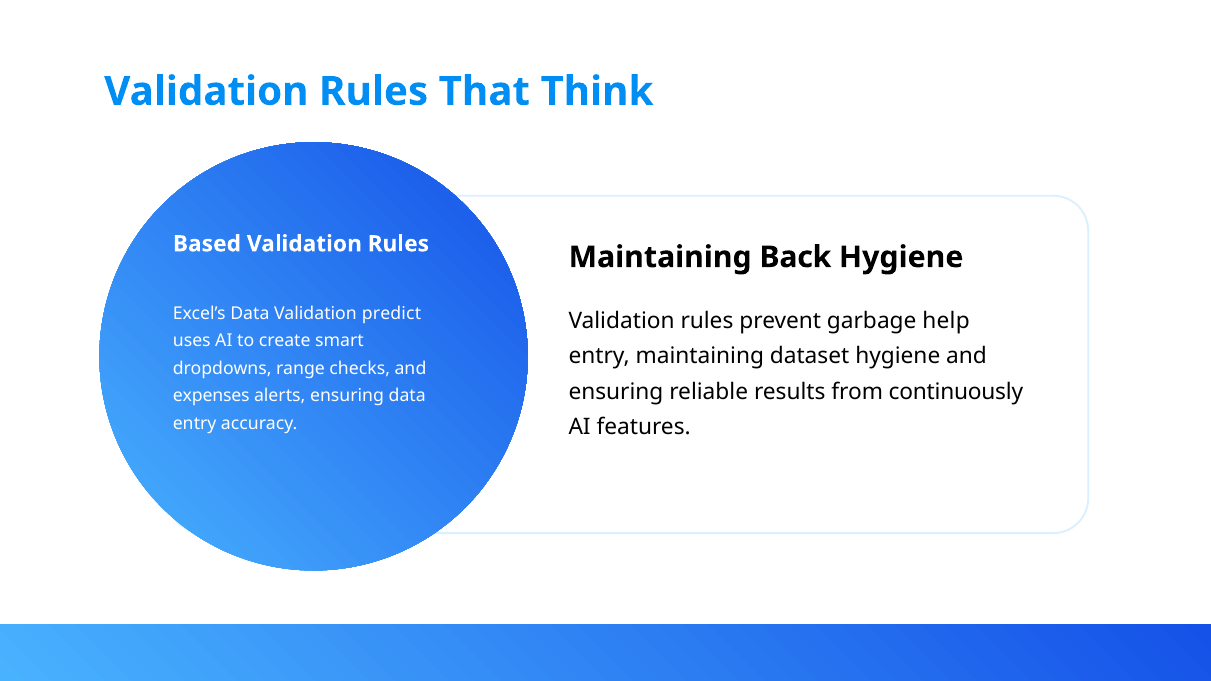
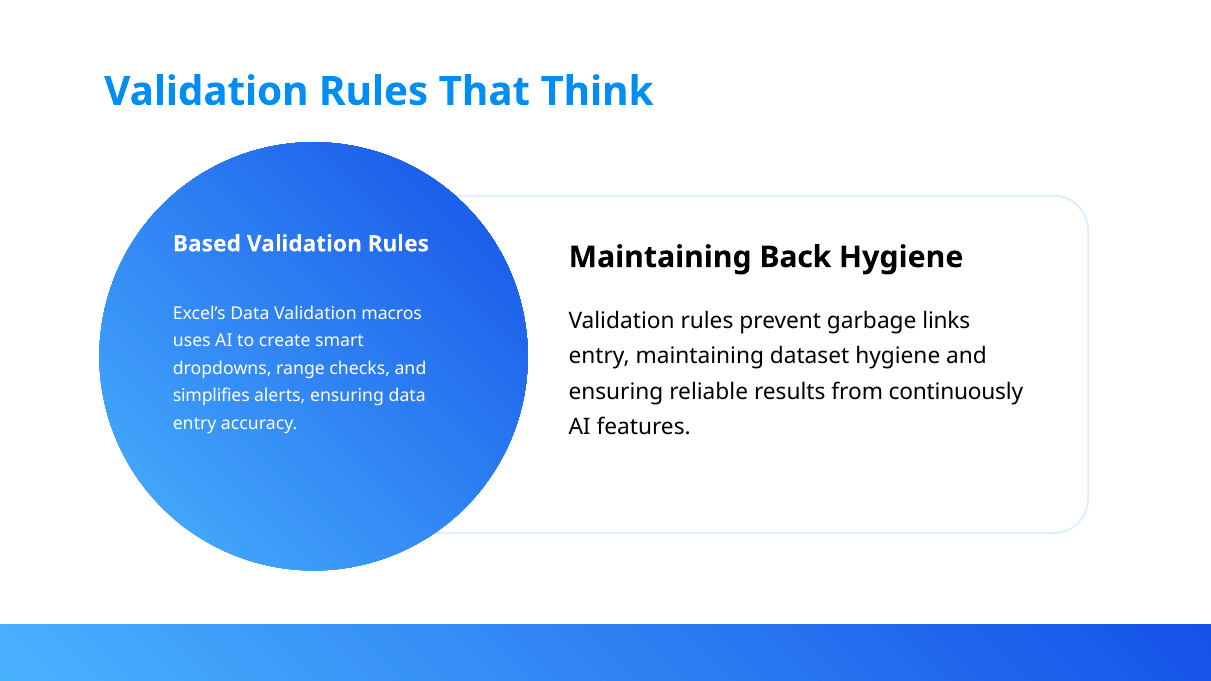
predict: predict -> macros (392, 314)
help: help -> links (946, 321)
expenses: expenses -> simplifies (211, 396)
